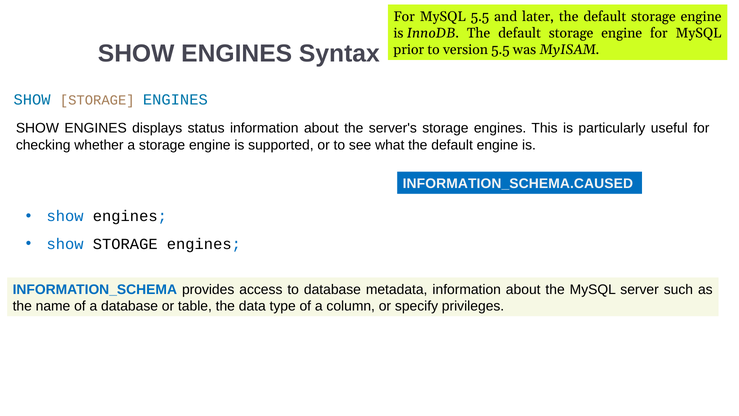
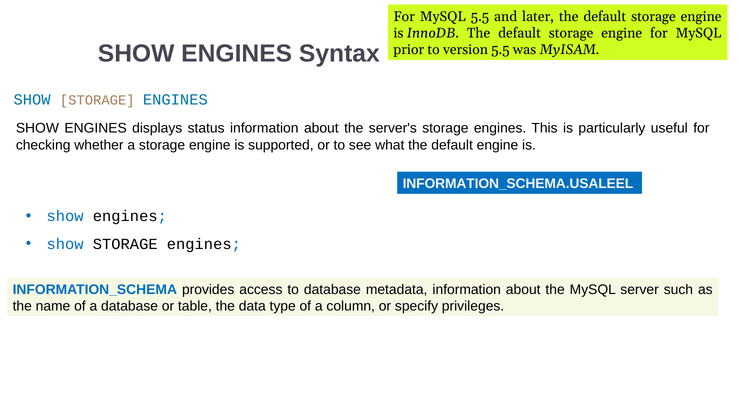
INFORMATION_SCHEMA.CAUSED: INFORMATION_SCHEMA.CAUSED -> INFORMATION_SCHEMA.USALEEL (518, 184)
